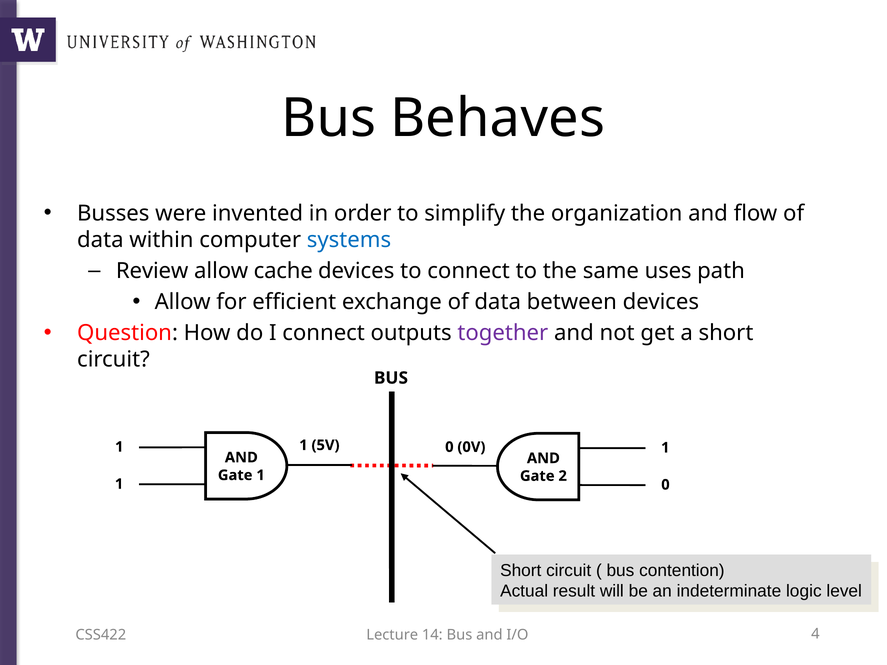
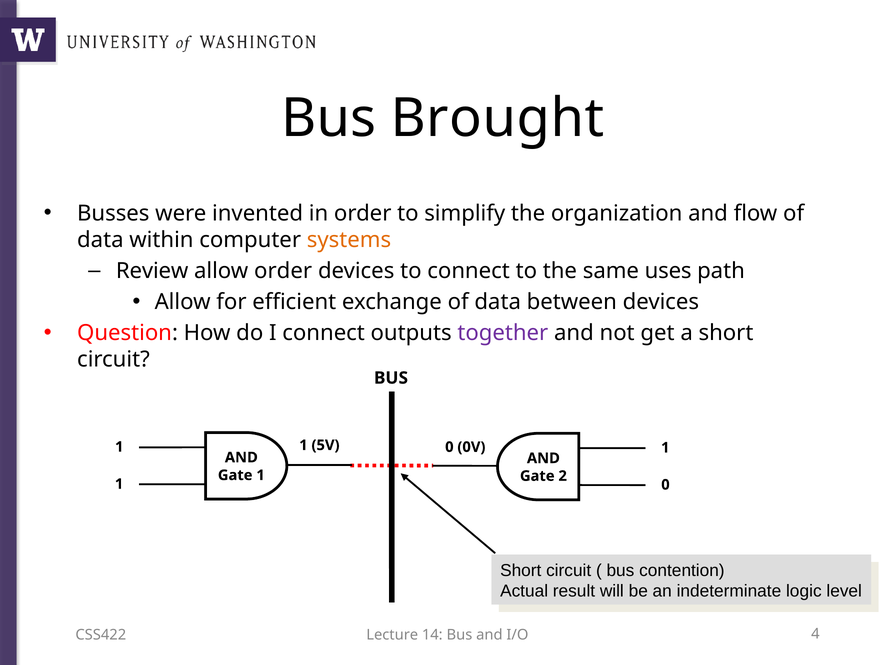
Behaves: Behaves -> Brought (497, 118)
systems colour: blue -> orange (349, 240)
allow cache: cache -> order (283, 271)
